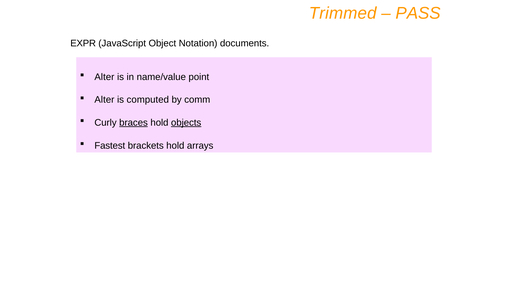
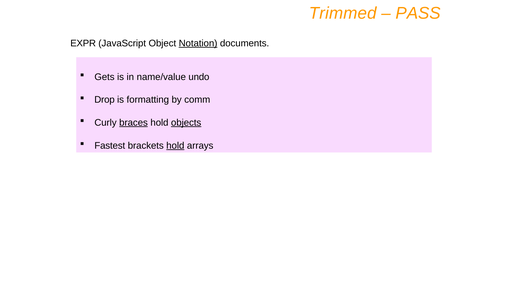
Notation underline: none -> present (198, 43)
Alter: Alter -> Gets (104, 77)
point: point -> undo (199, 77)
Alter: Alter -> Drop (105, 100)
computed: computed -> formatting (148, 100)
hold underline: none -> present (175, 145)
